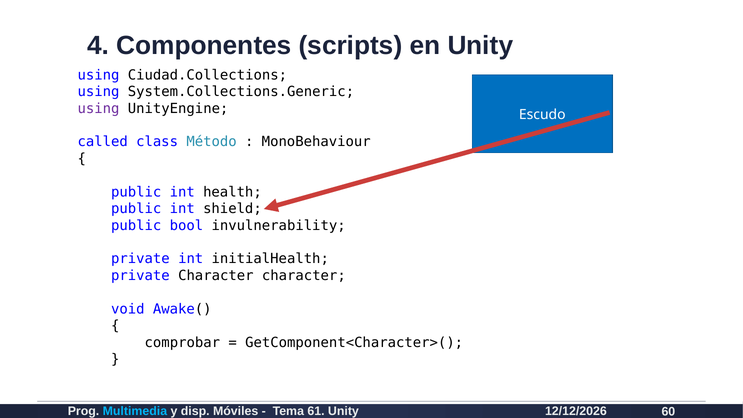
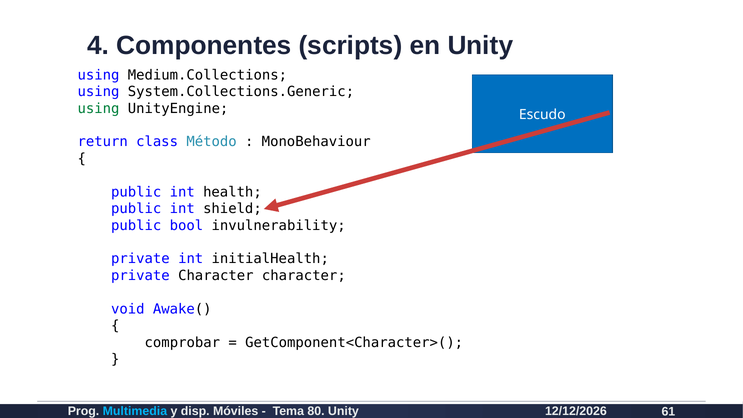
Ciudad.Collections: Ciudad.Collections -> Medium.Collections (207, 75)
using colour: purple -> green (99, 108)
called: called -> return (103, 142)
61: 61 -> 80 (316, 411)
60: 60 -> 61 (668, 411)
